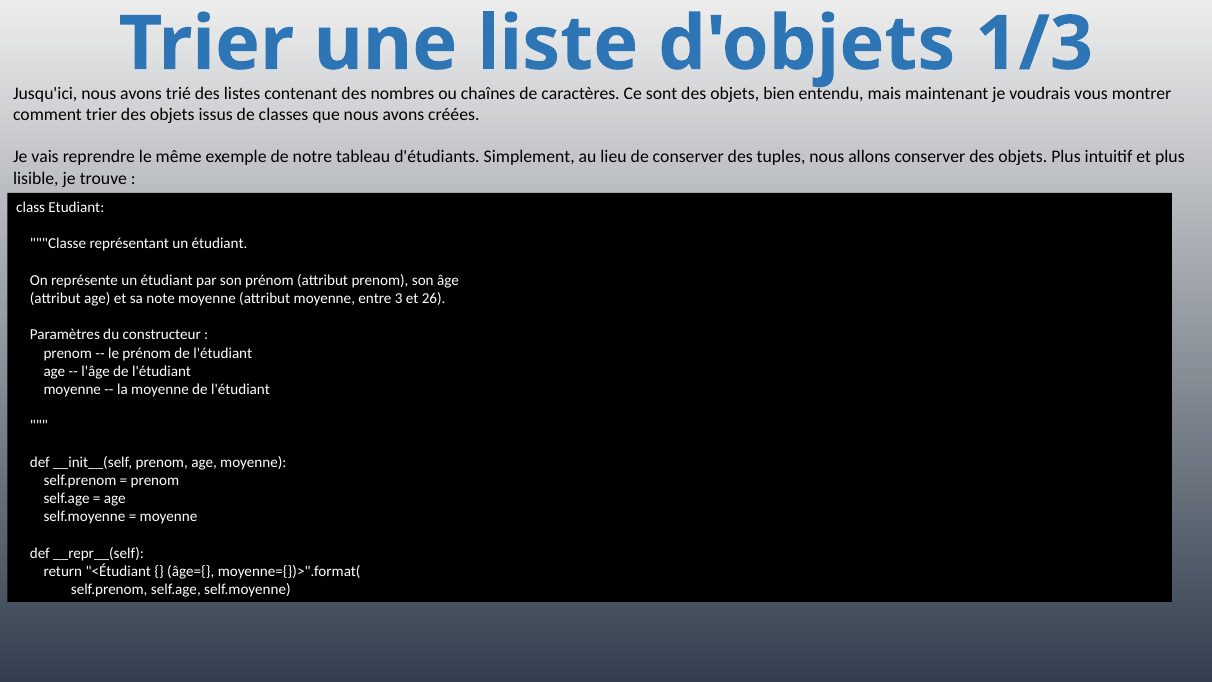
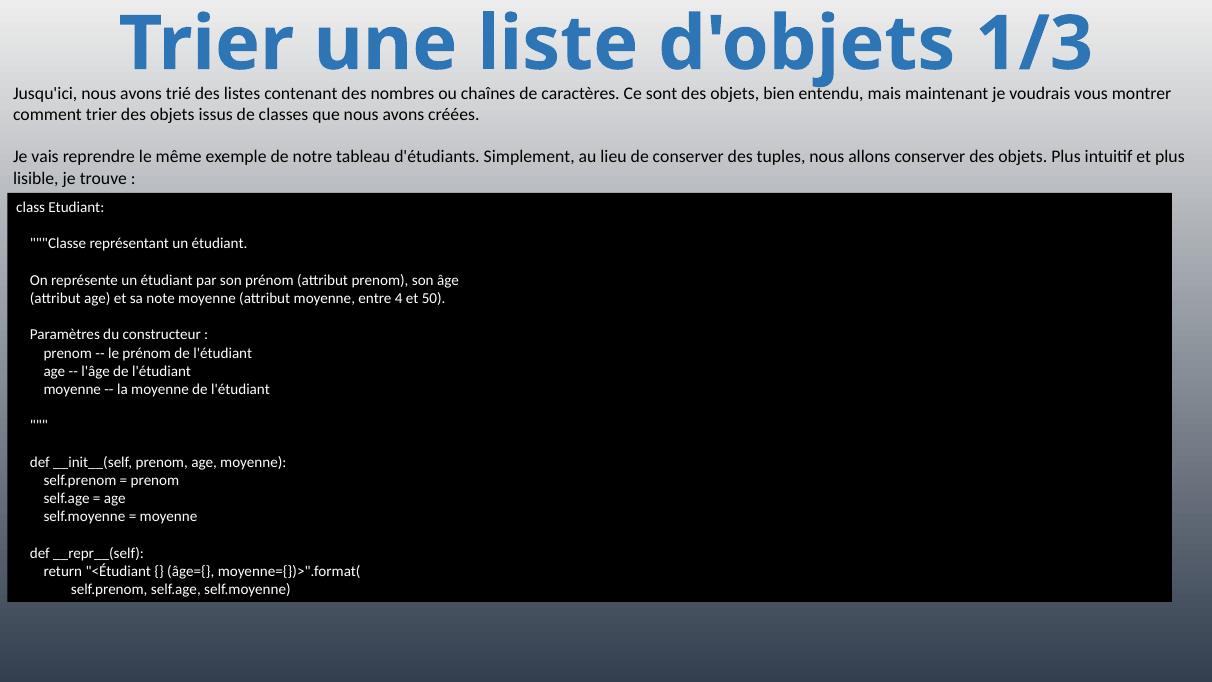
3: 3 -> 4 (399, 298)
26: 26 -> 50 (434, 298)
